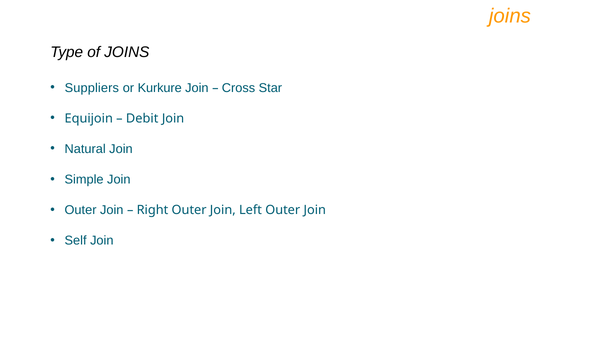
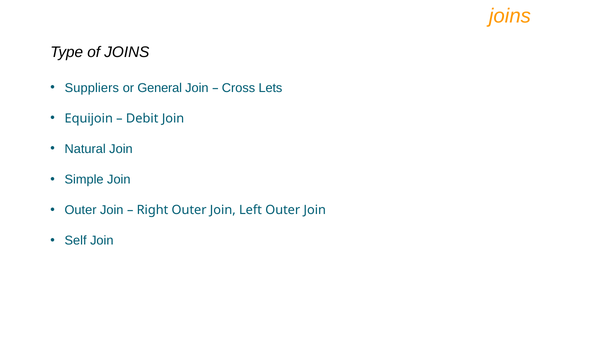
Kurkure: Kurkure -> General (160, 88)
Star: Star -> Lets (270, 88)
